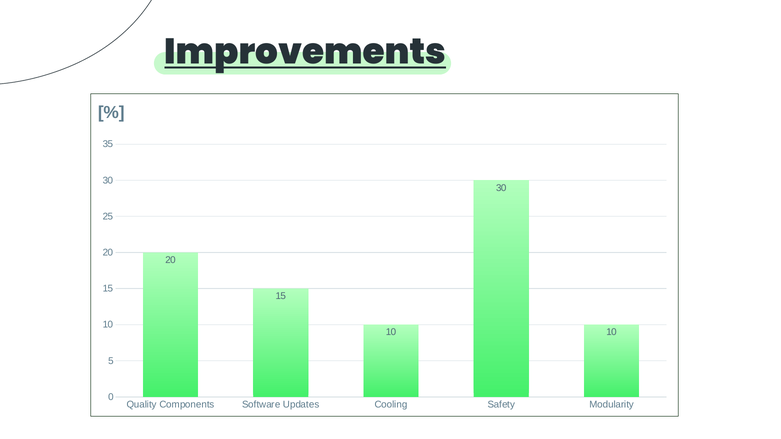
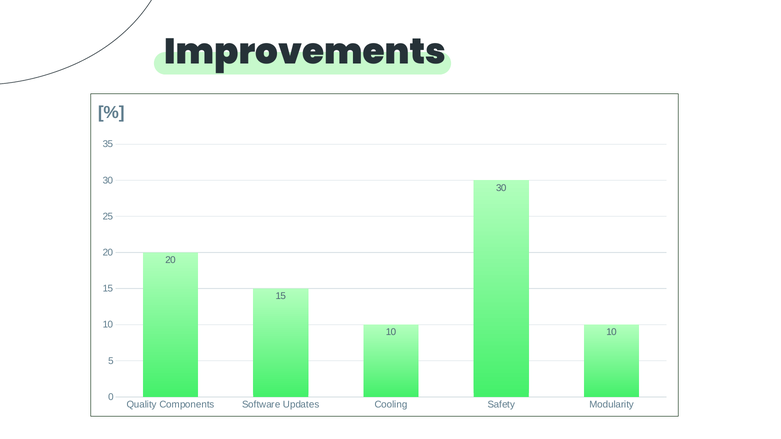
Improvements underline: present -> none (305, 52)
